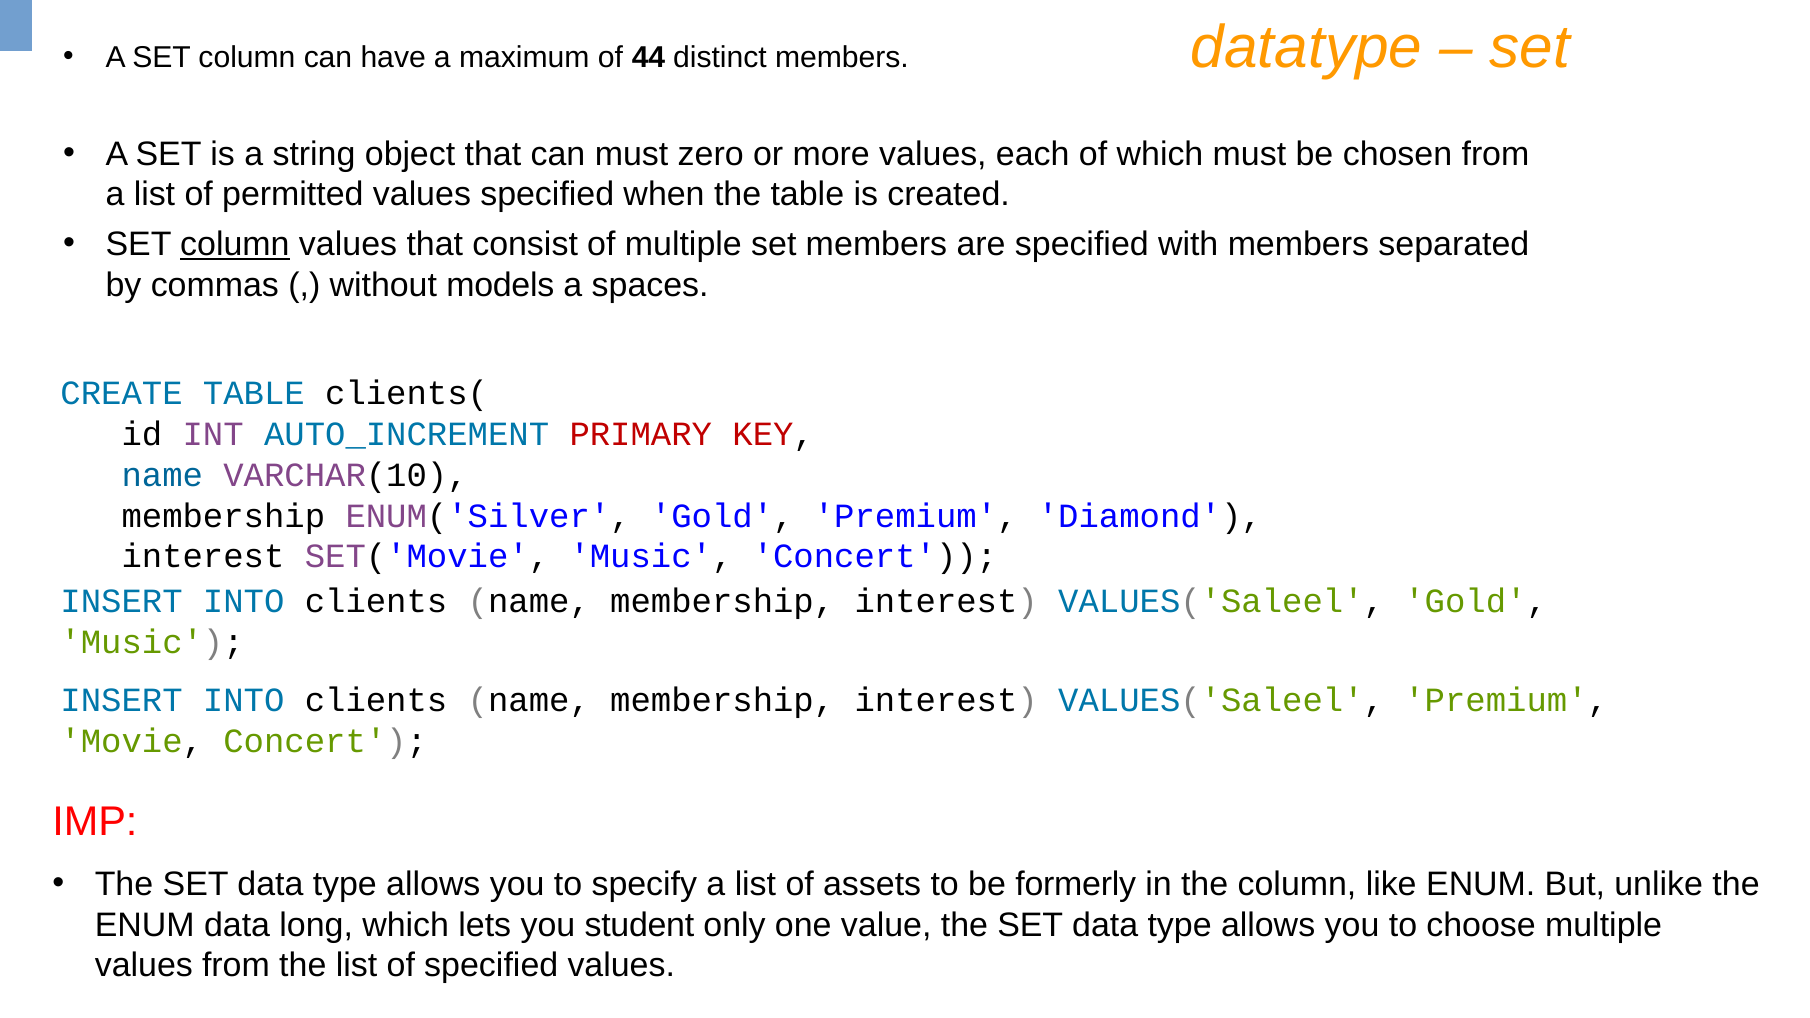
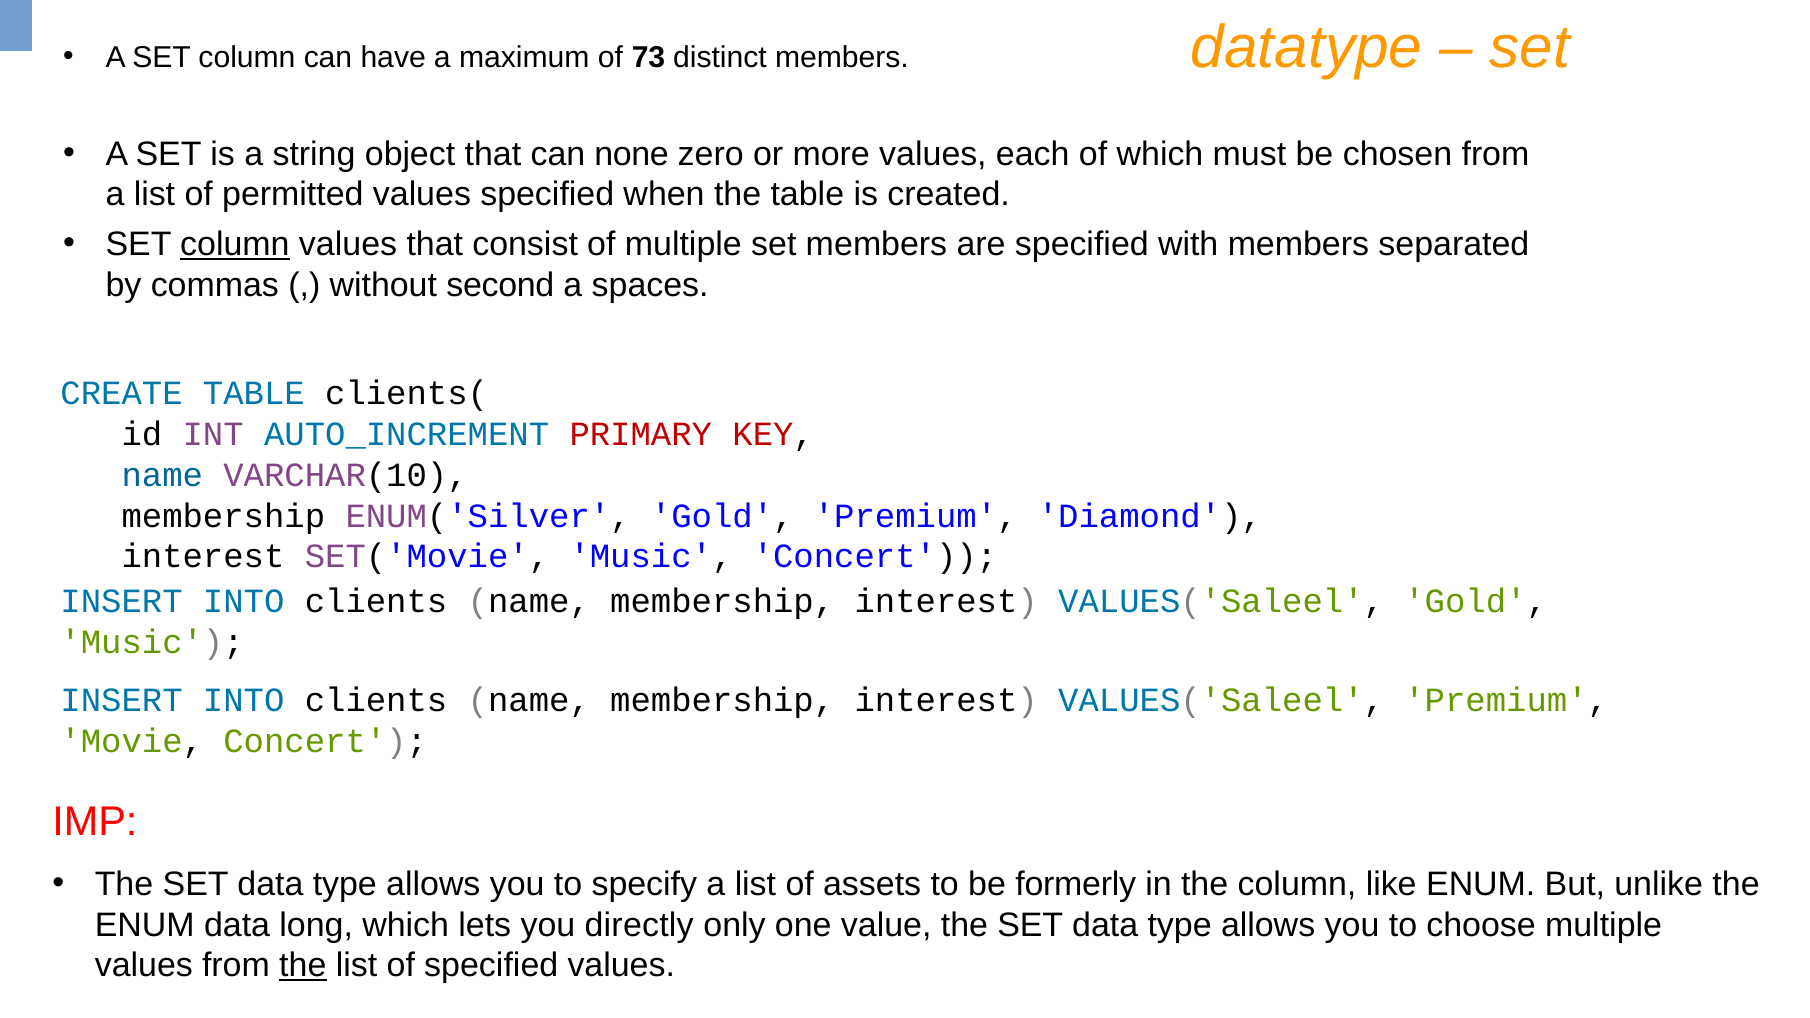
44: 44 -> 73 (649, 57)
can must: must -> none (632, 154)
models: models -> second (500, 285)
student: student -> directly (639, 925)
the underline: none -> present (303, 966)
